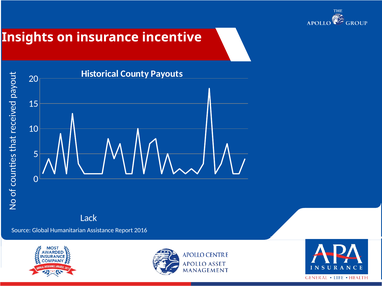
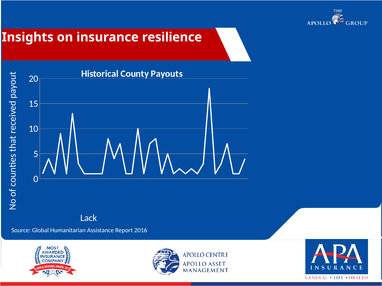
incentive: incentive -> resilience (172, 37)
